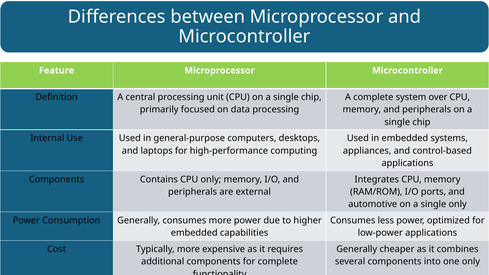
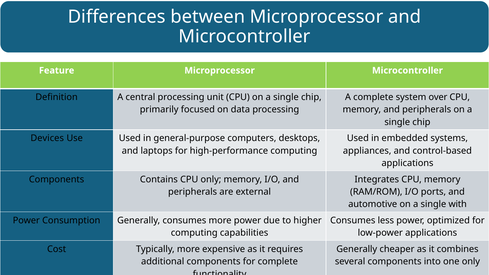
Internal: Internal -> Devices (47, 138)
single only: only -> with (458, 204)
embedded: embedded -> computing (194, 233)
